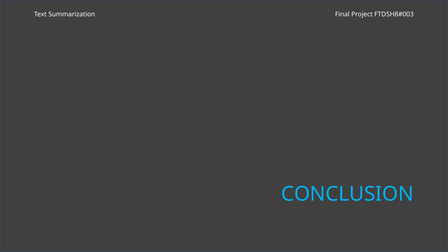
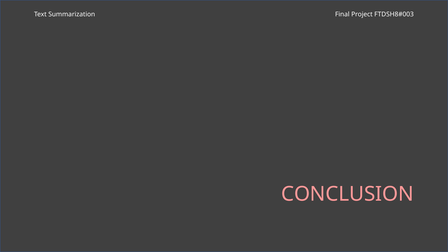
CONCLUSION colour: light blue -> pink (347, 194)
